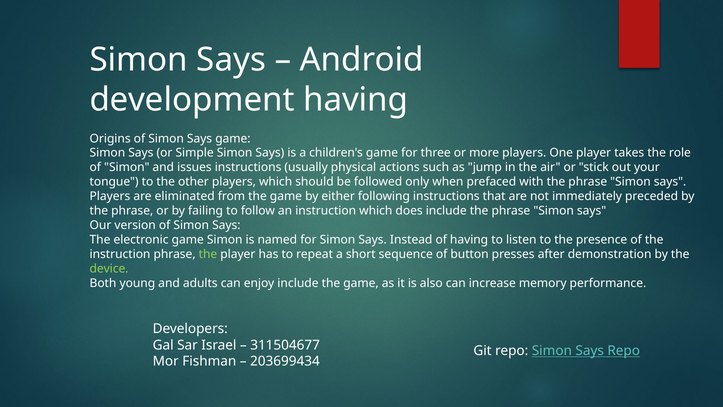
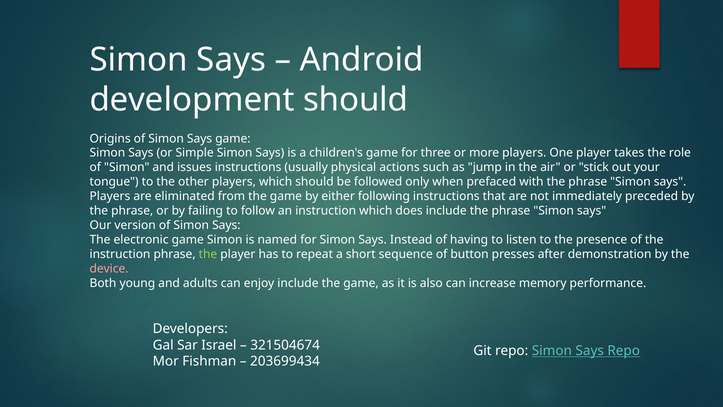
development having: having -> should (356, 100)
device colour: light green -> pink (109, 268)
311504677: 311504677 -> 321504674 (285, 345)
